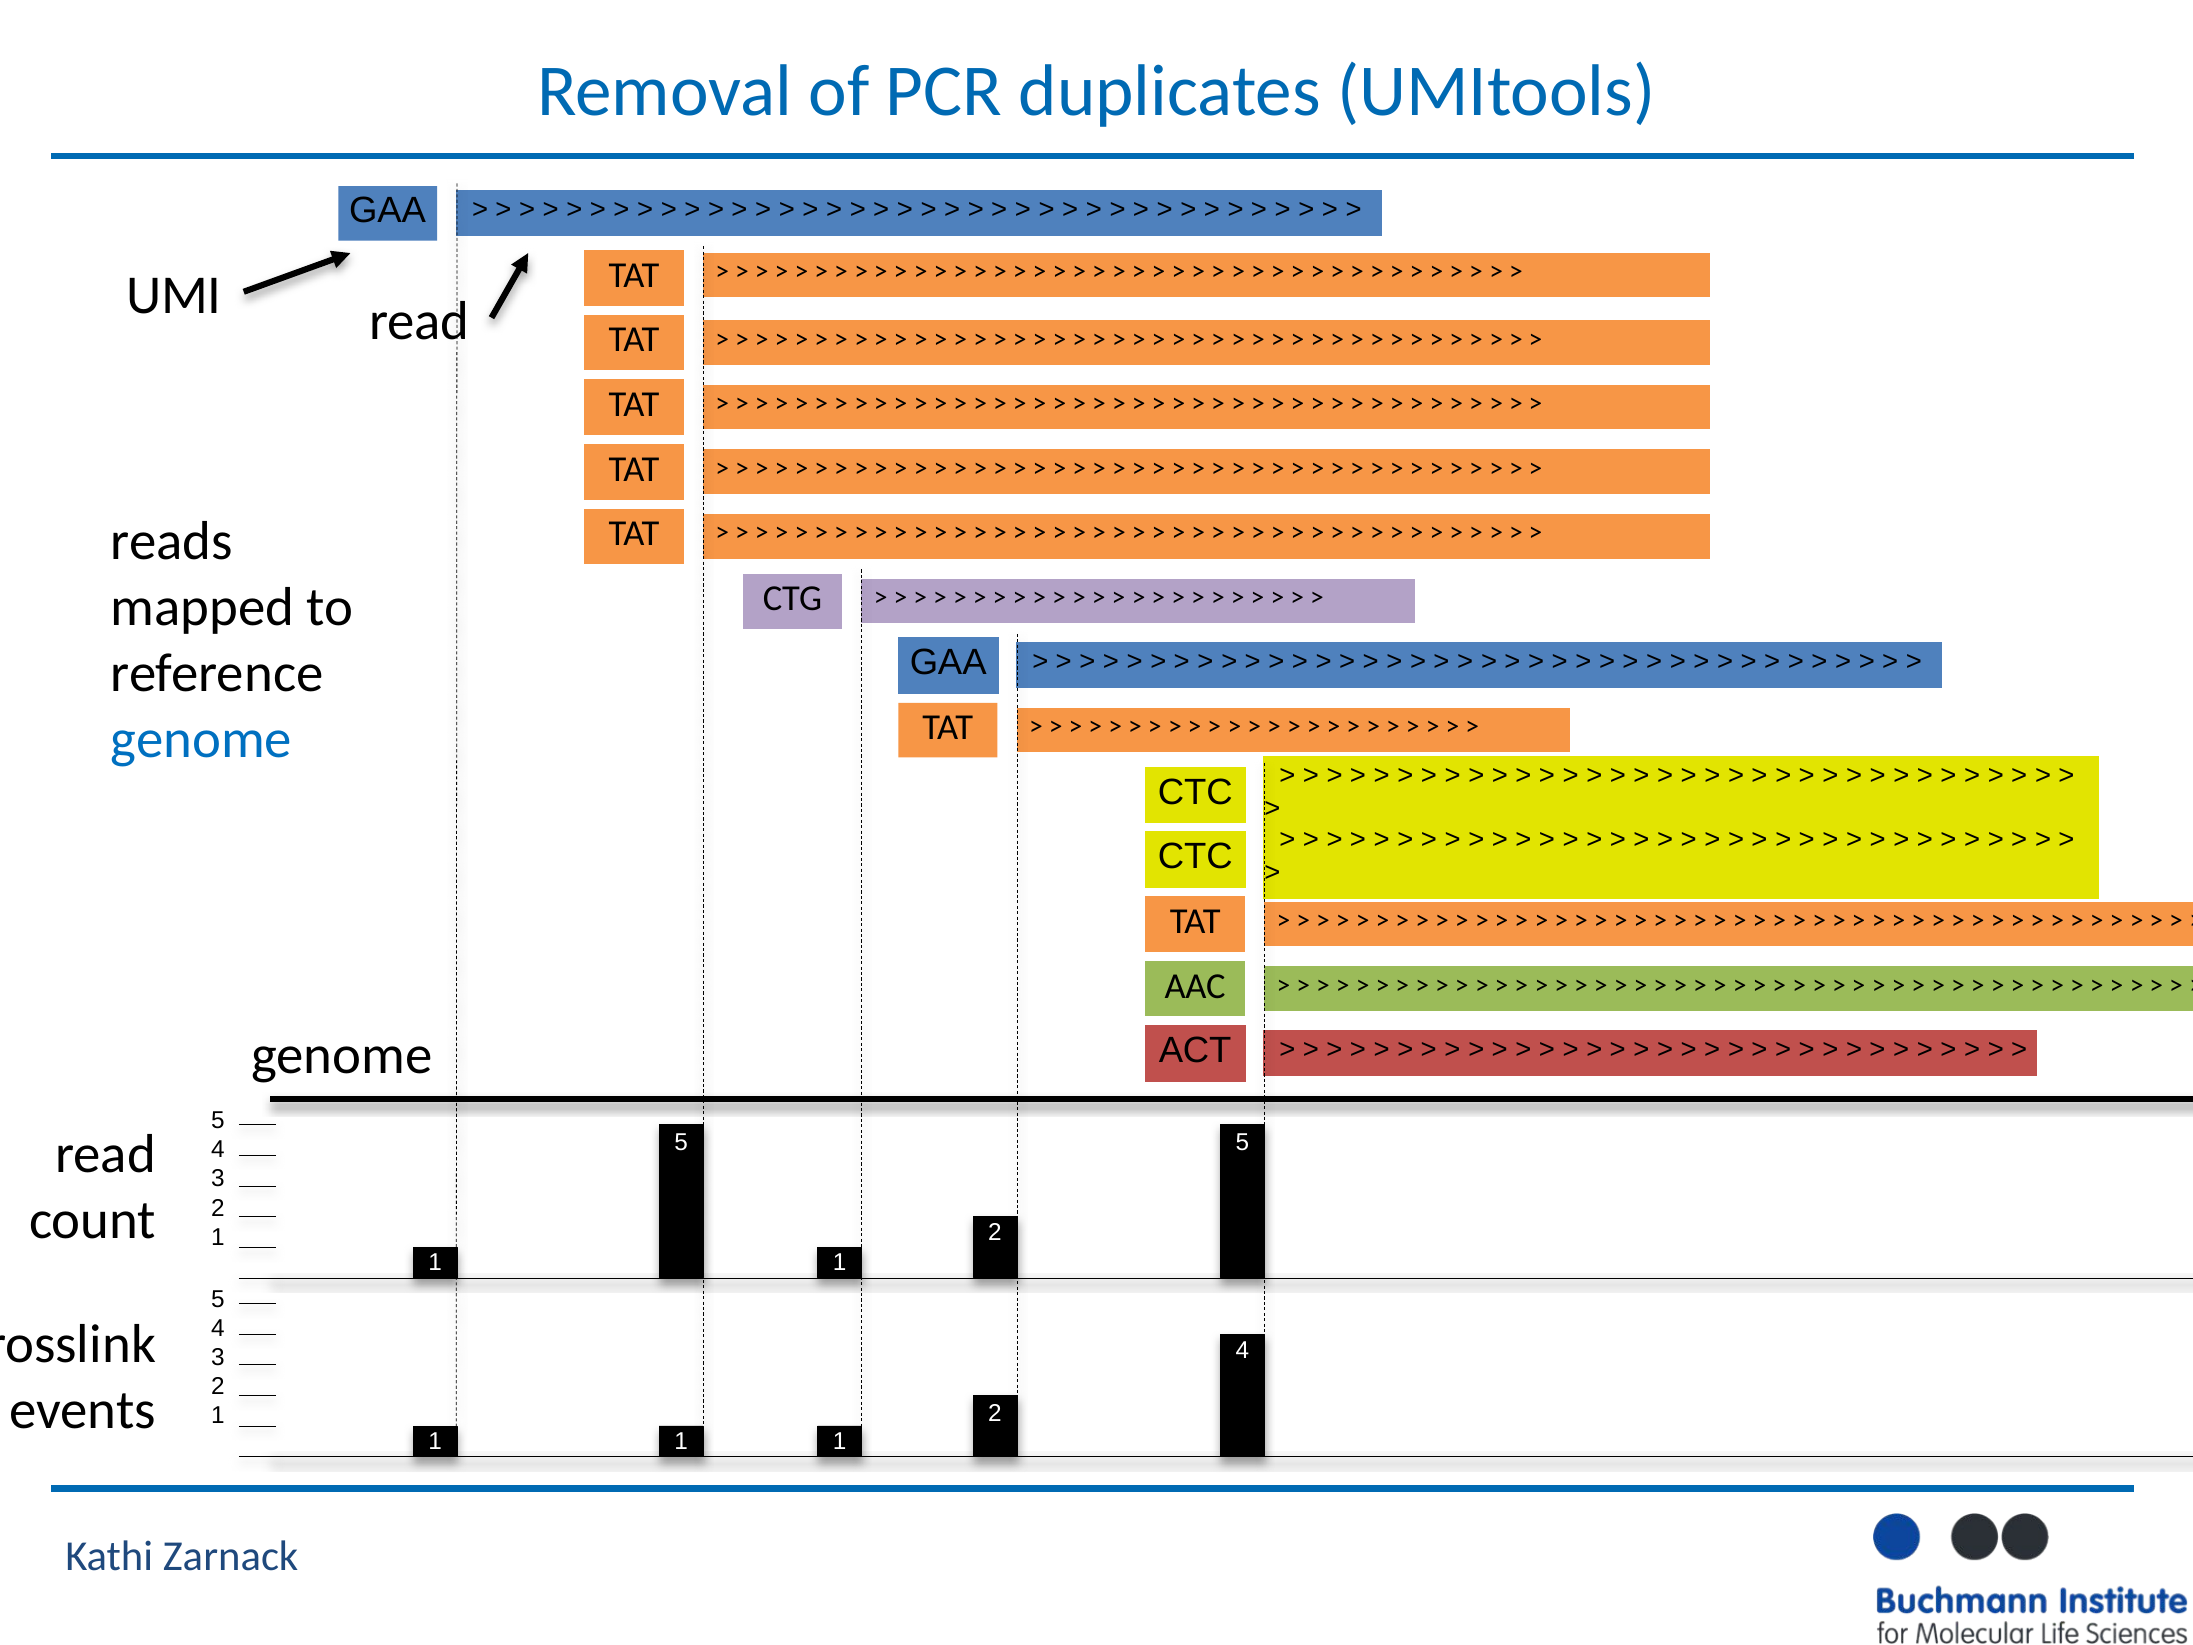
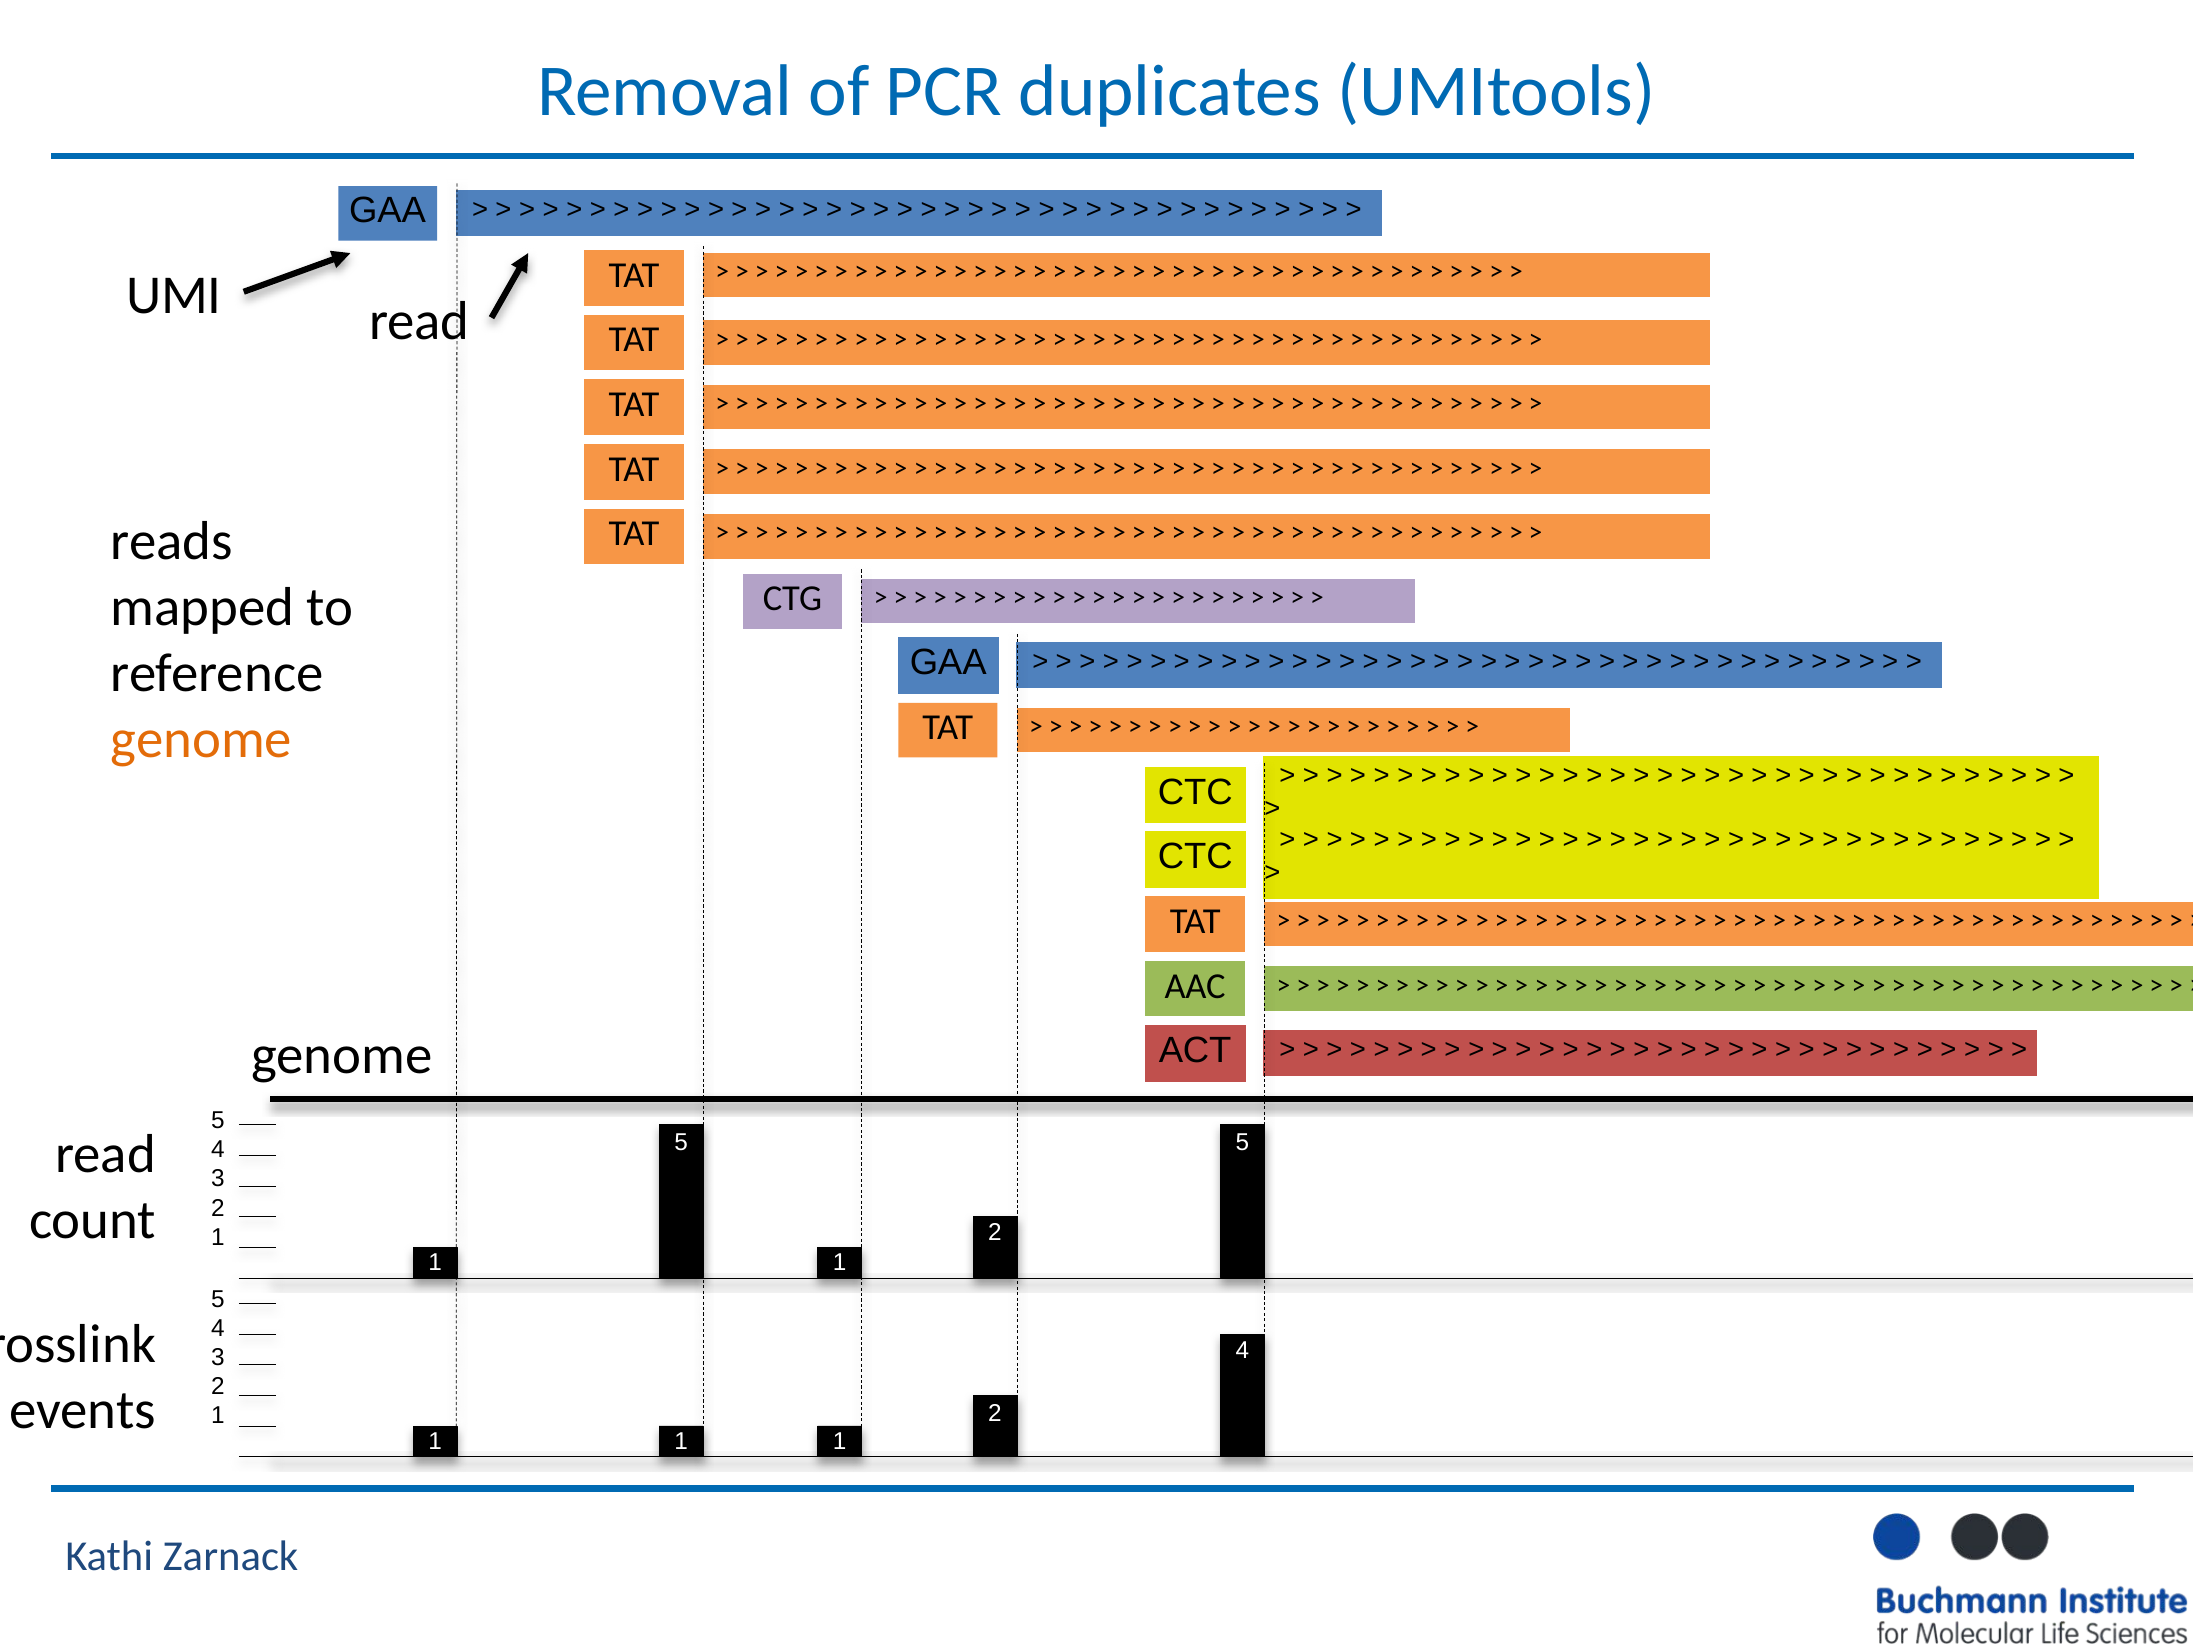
genome colour: blue -> orange (202, 739)
